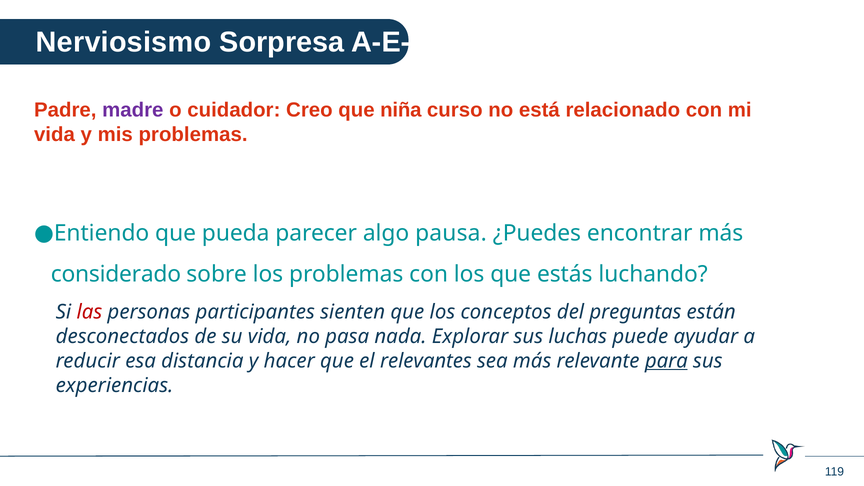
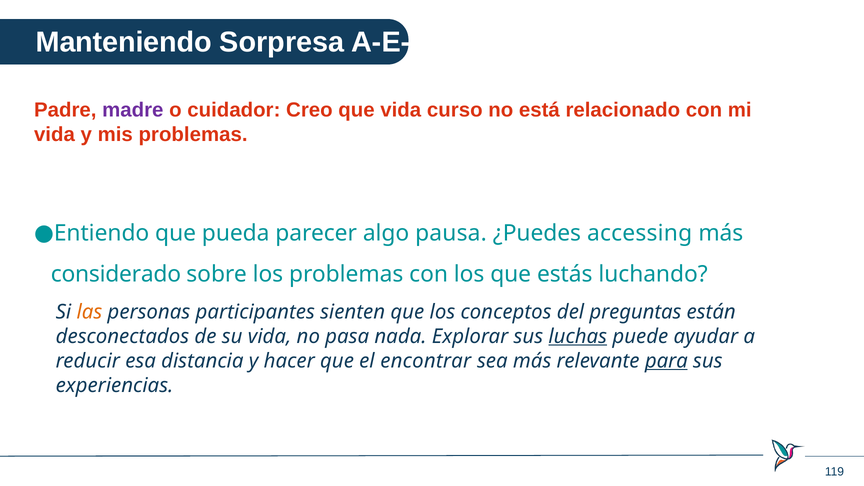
Nerviosismo: Nerviosismo -> Manteniendo (124, 42)
que niña: niña -> vida (401, 110)
encontrar: encontrar -> accessing (640, 233)
las colour: red -> orange (89, 312)
luchas underline: none -> present (578, 336)
relevantes: relevantes -> encontrar (426, 361)
